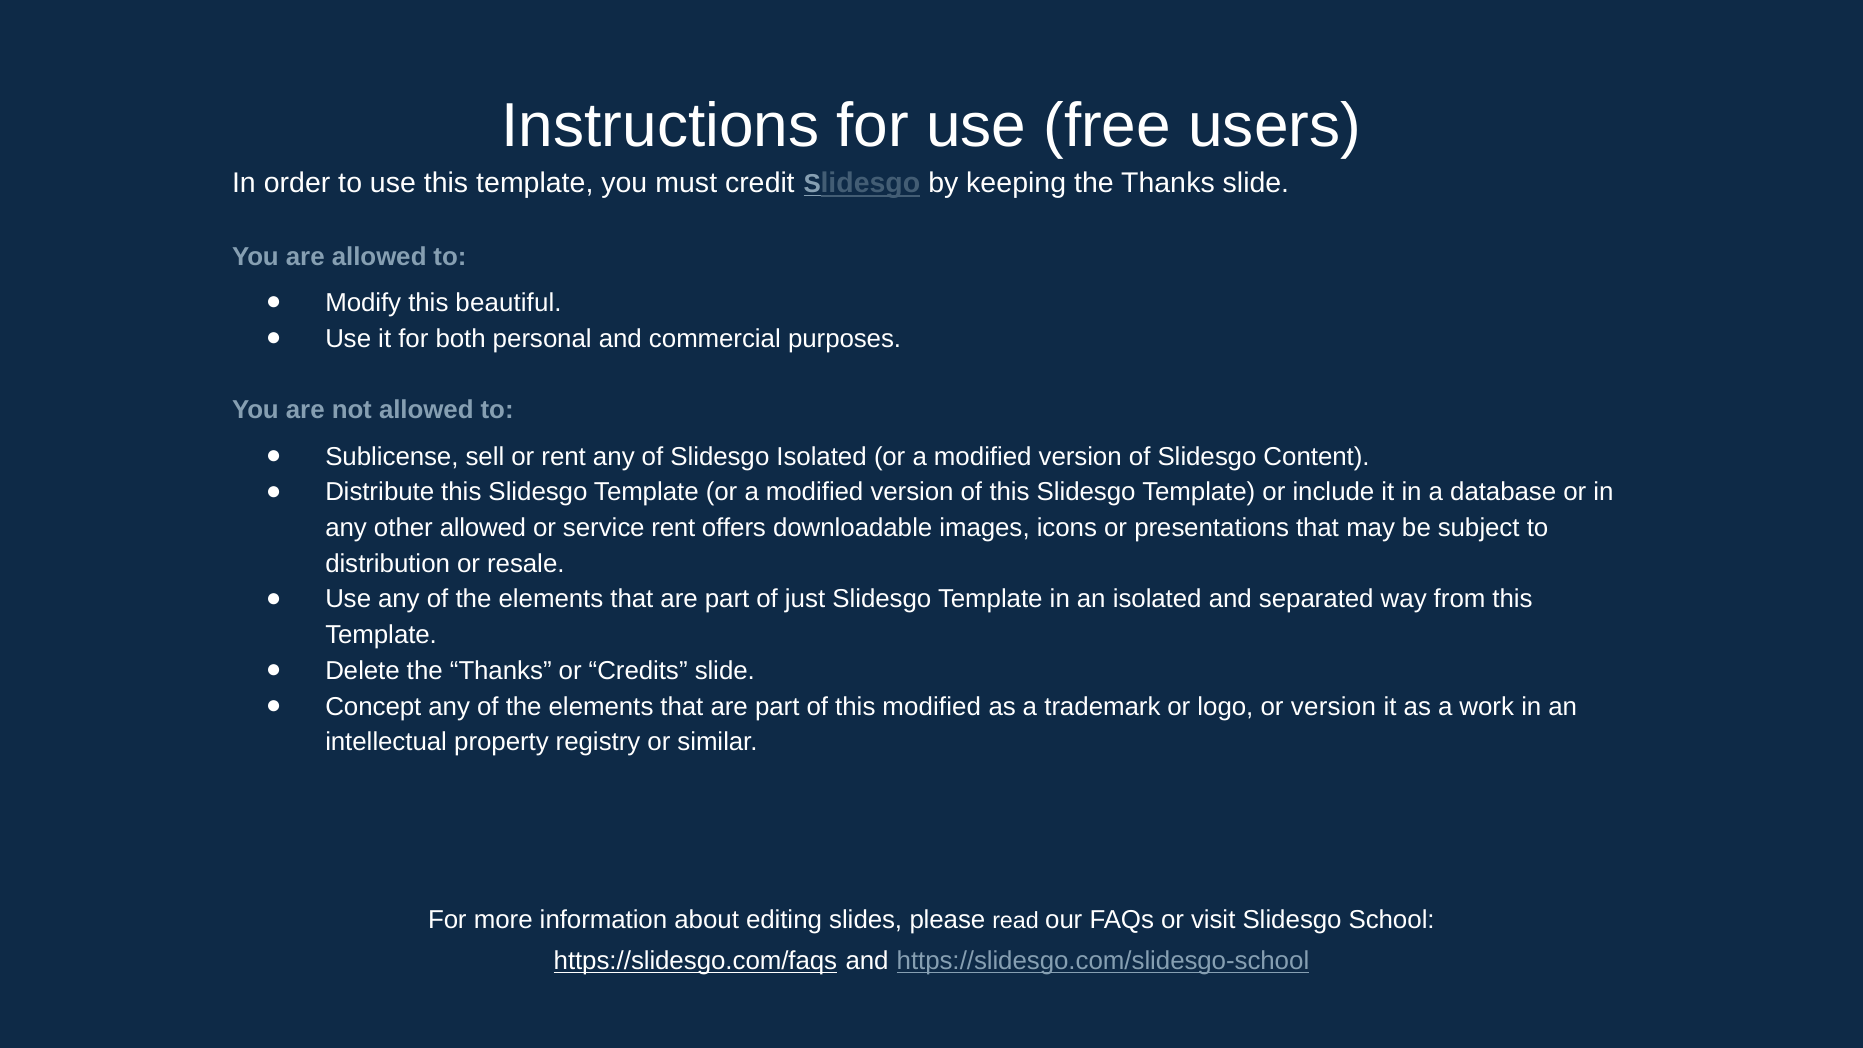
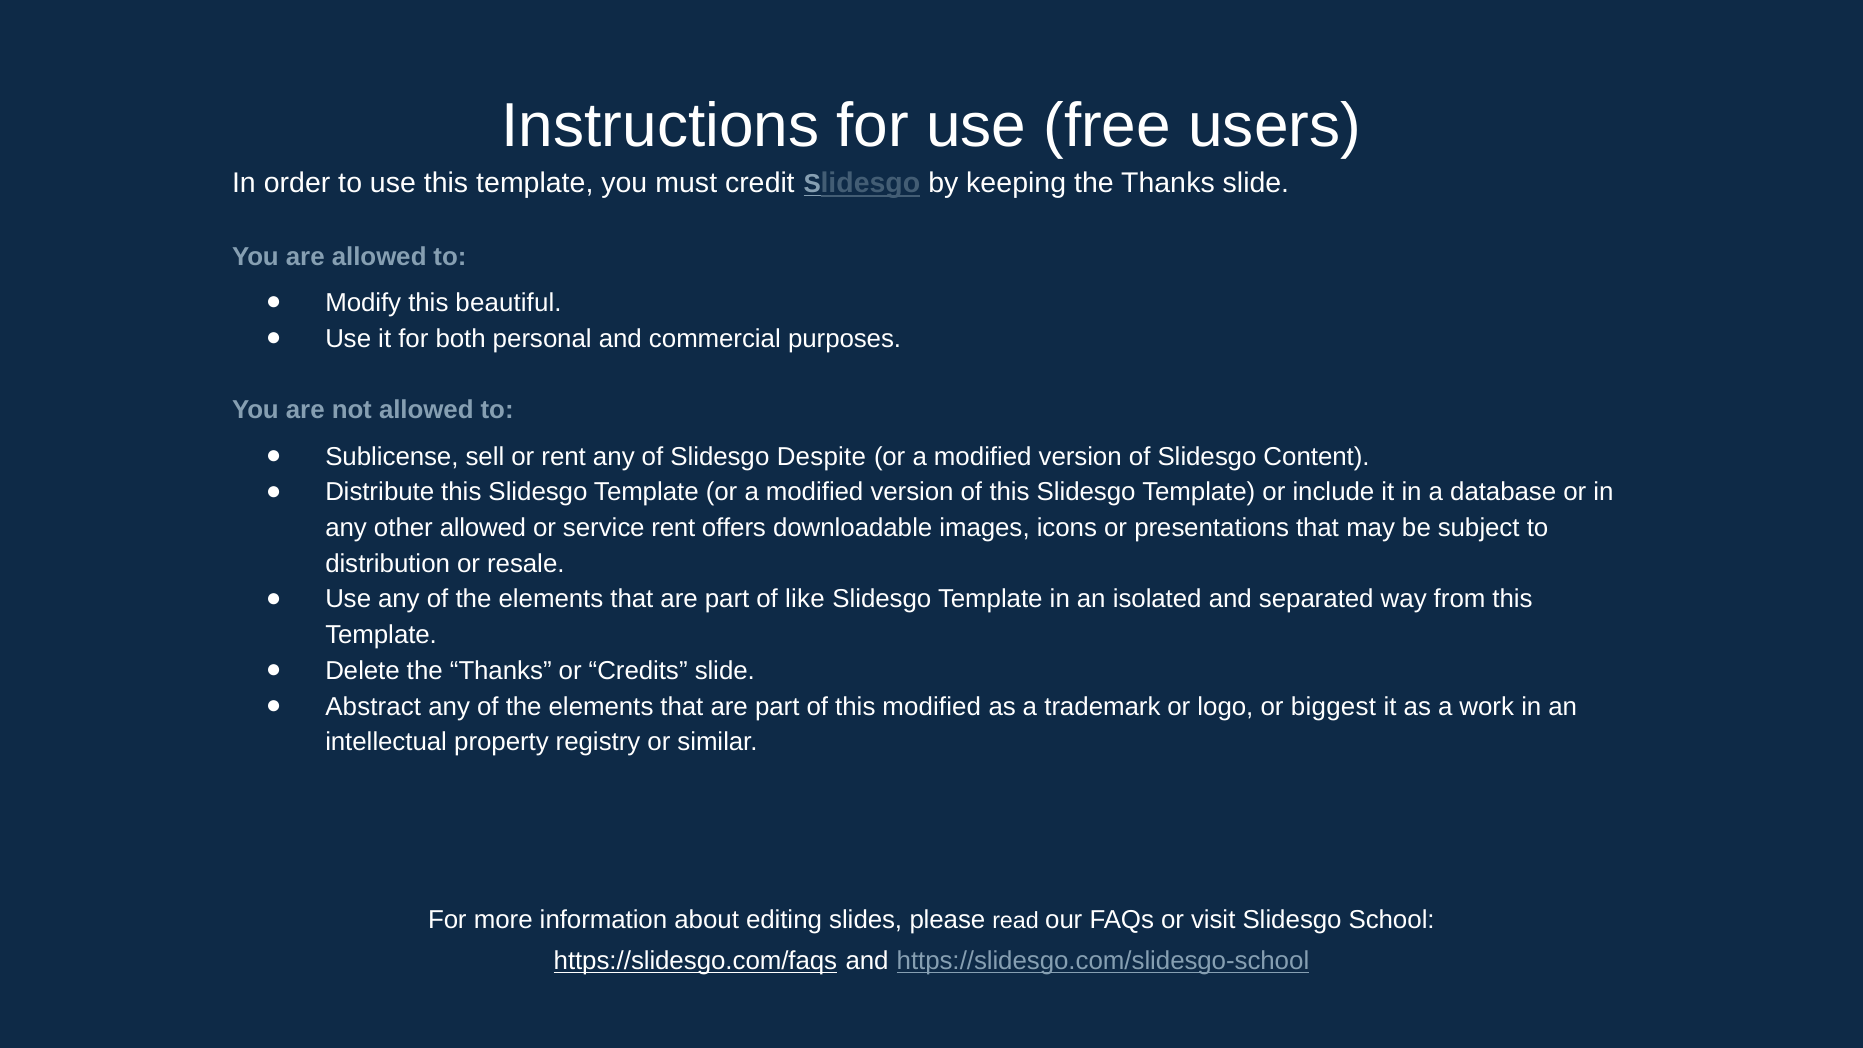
Slidesgo Isolated: Isolated -> Despite (821, 456)
just: just -> like (805, 599)
Concept: Concept -> Abstract (373, 707)
or version: version -> biggest (1333, 707)
